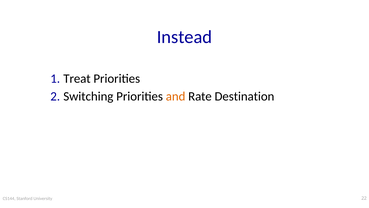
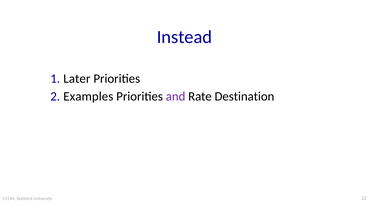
Treat: Treat -> Later (77, 78)
Switching: Switching -> Examples (88, 96)
and colour: orange -> purple (176, 96)
